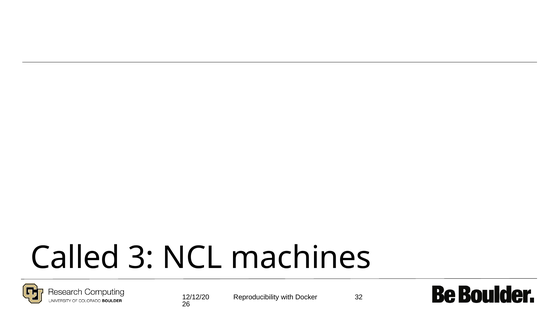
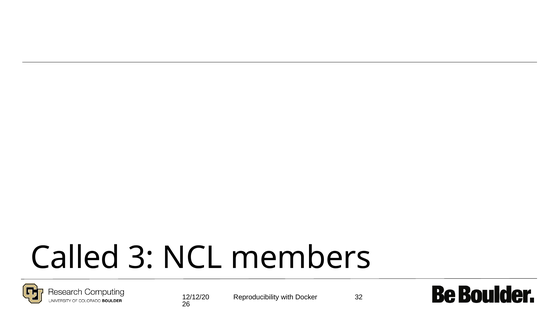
machines: machines -> members (301, 258)
